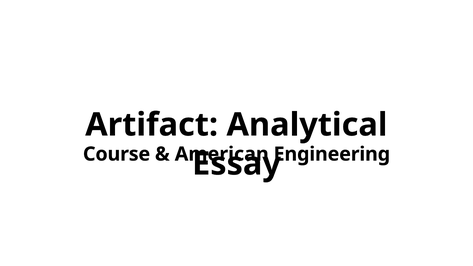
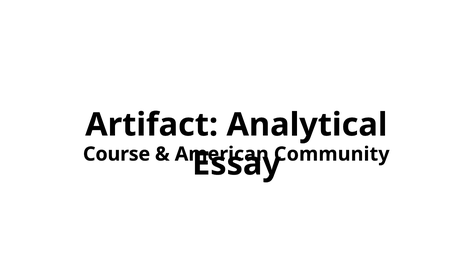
Engineering: Engineering -> Community (332, 154)
